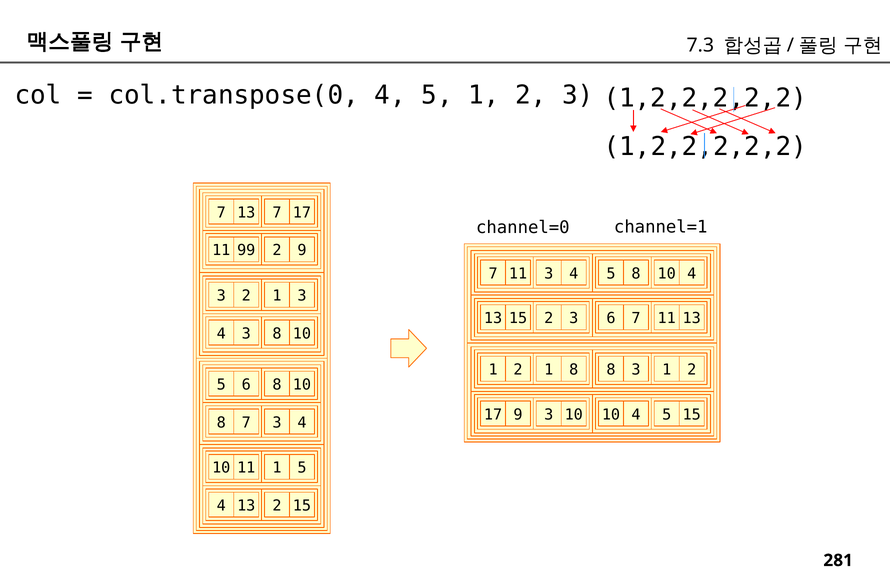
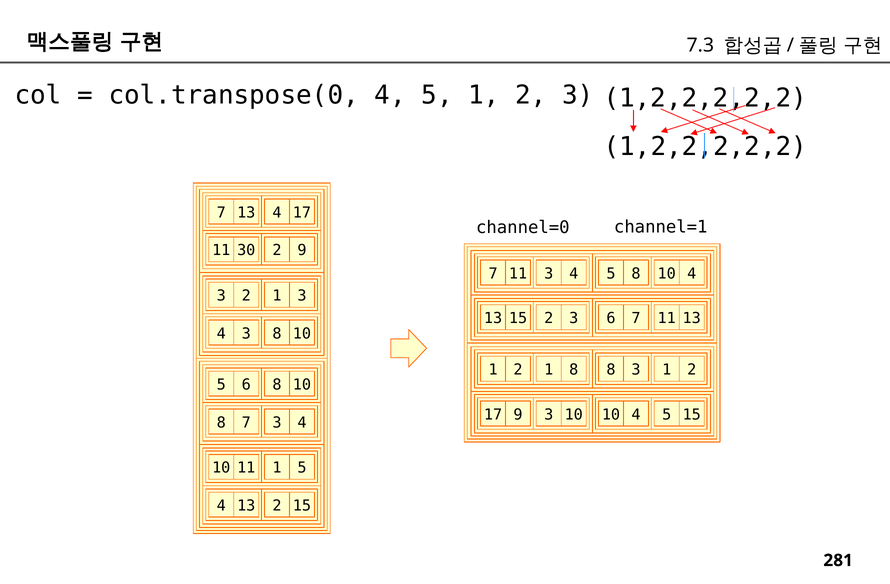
13 7: 7 -> 4 (277, 213)
99: 99 -> 30 (246, 251)
